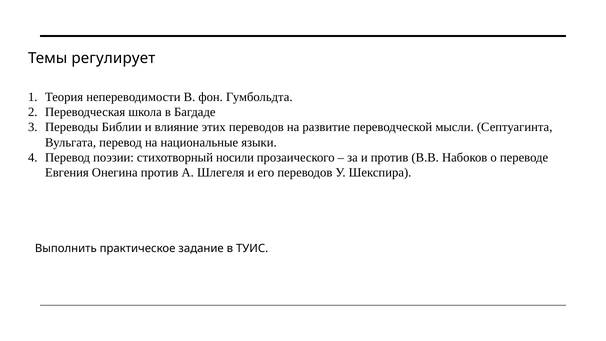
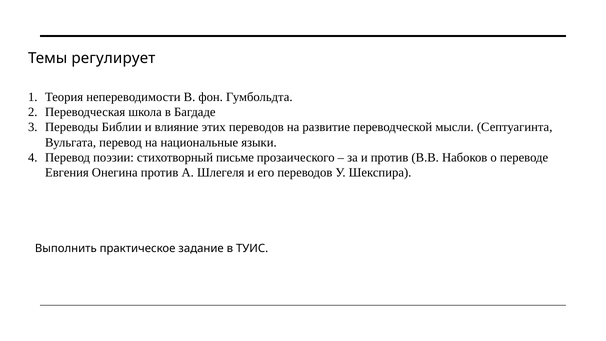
носили: носили -> письме (235, 157)
